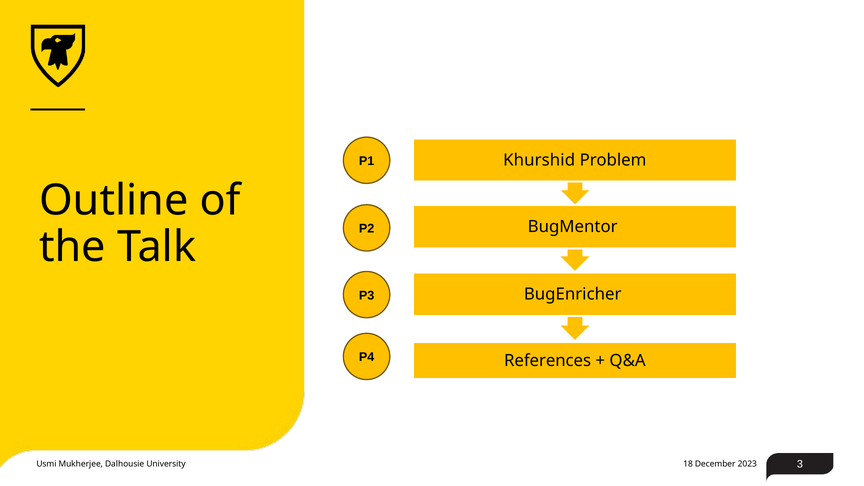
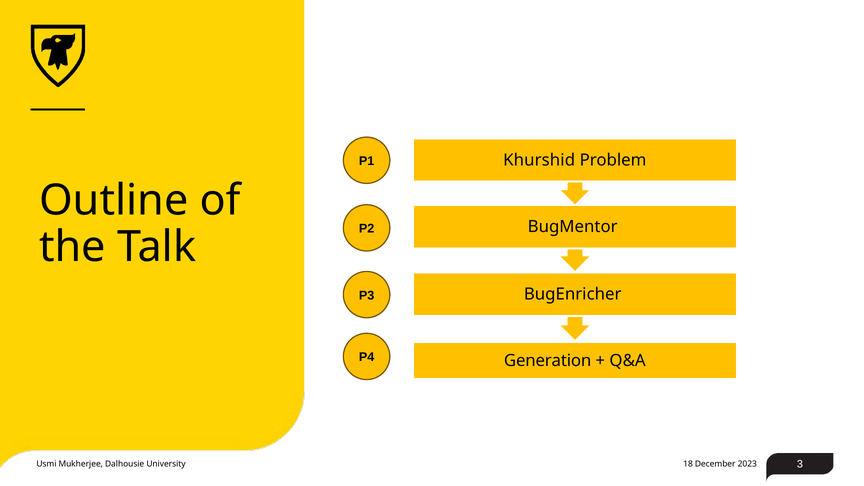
References: References -> Generation (548, 361)
